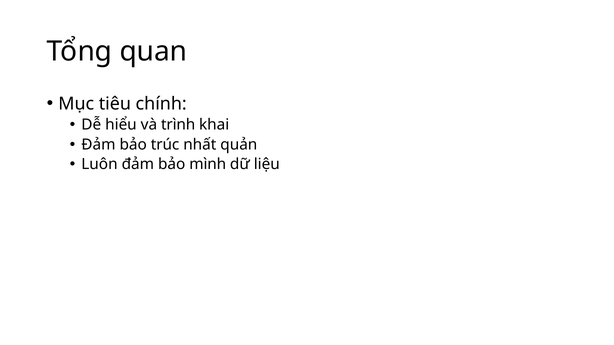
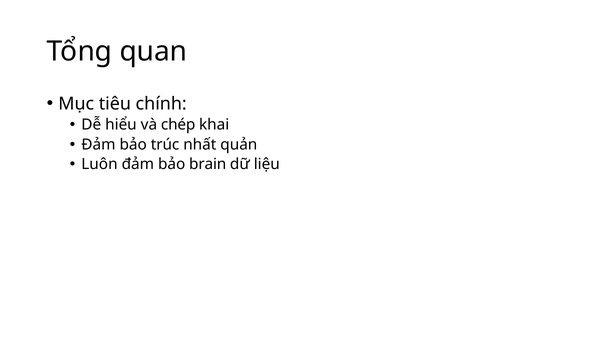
trình: trình -> chép (178, 125)
mình: mình -> brain (208, 164)
